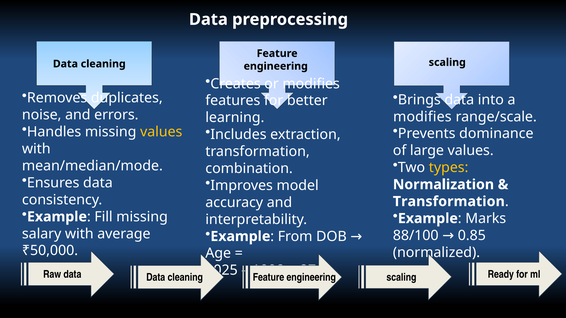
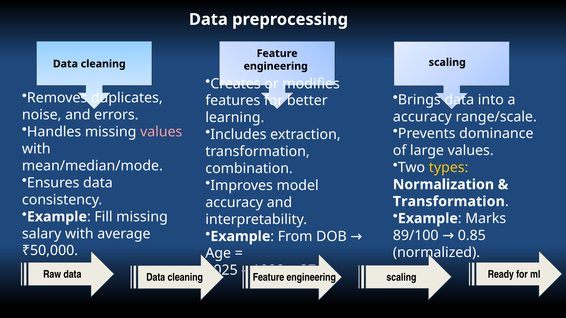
modifies: modifies -> accuracy (422, 117)
values colour: yellow -> pink (161, 132)
88/100: 88/100 -> 89/100 (416, 236)
